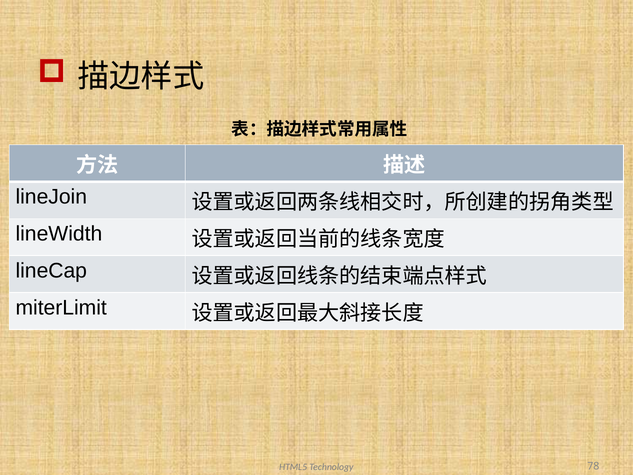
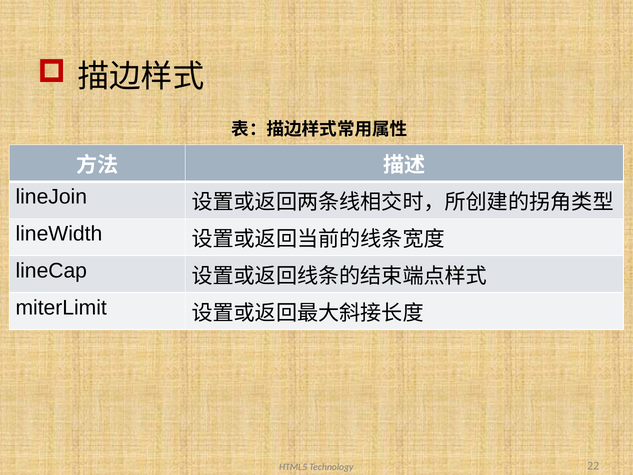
78: 78 -> 22 (593, 466)
